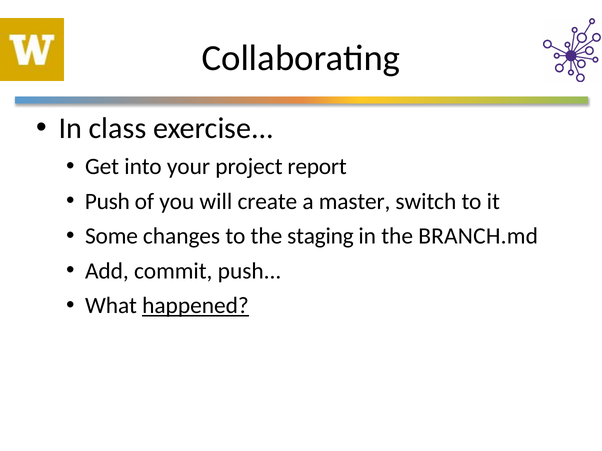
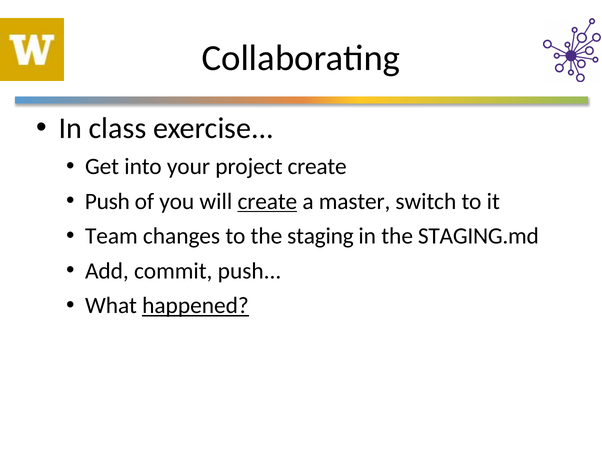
project report: report -> create (317, 167)
create underline: none -> present (267, 202)
Some: Some -> Team (111, 236)
BRANCH.md: BRANCH.md -> STAGING.md (478, 236)
